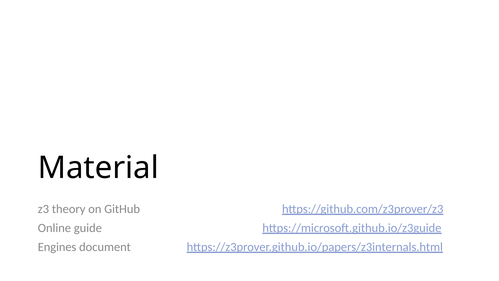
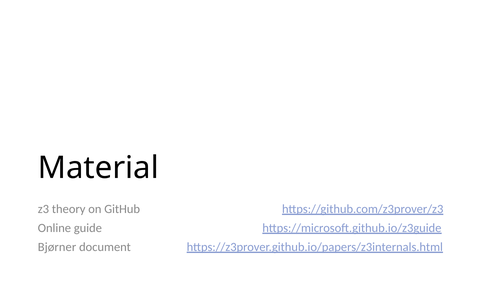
Engines: Engines -> Bjørner (57, 247)
